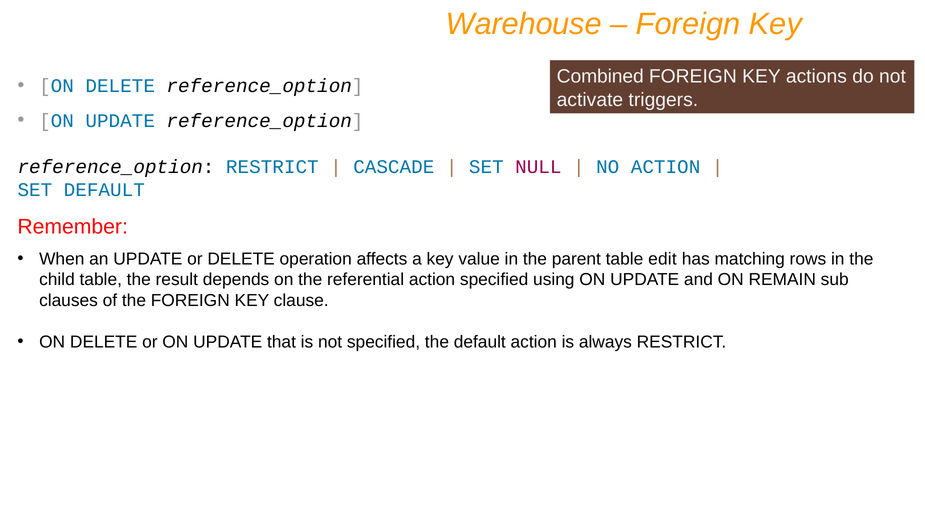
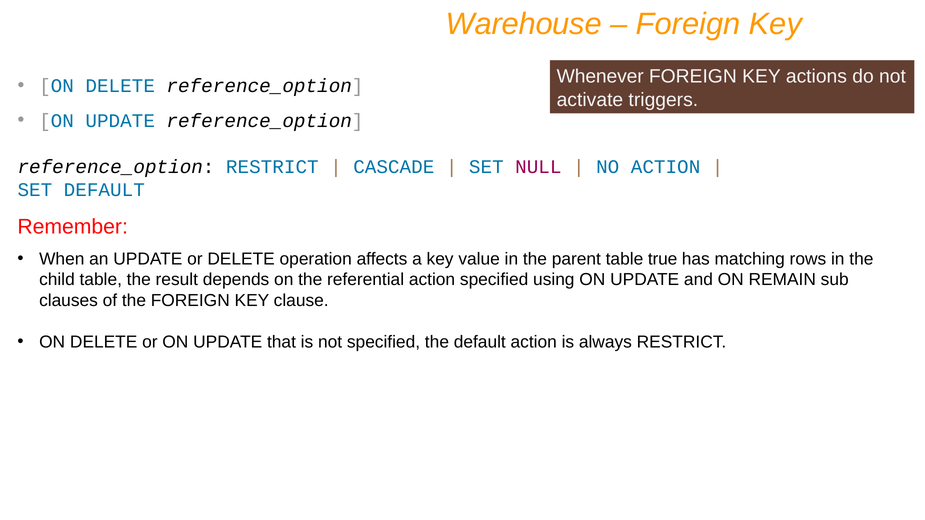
Combined: Combined -> Whenever (600, 77)
edit: edit -> true (663, 259)
